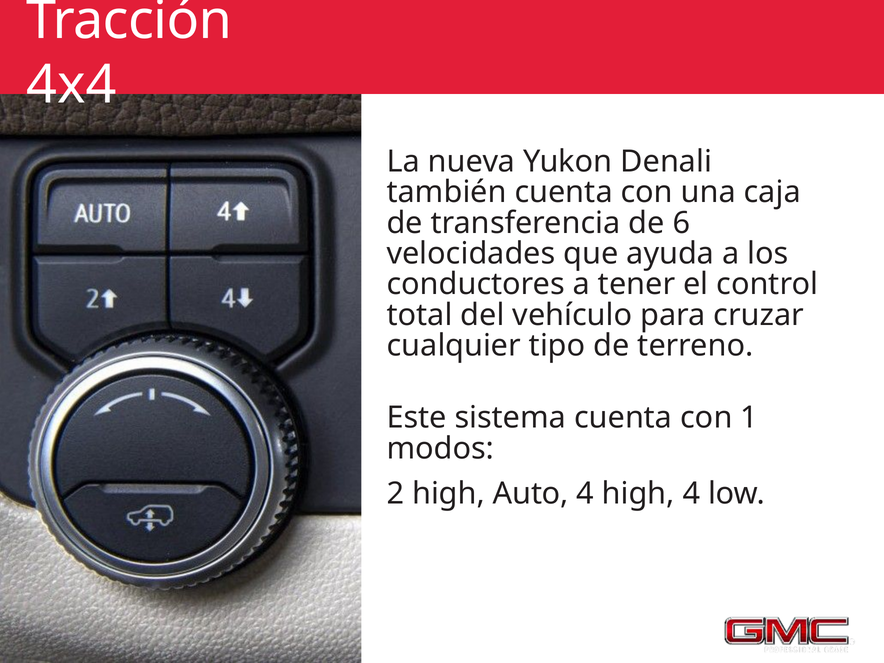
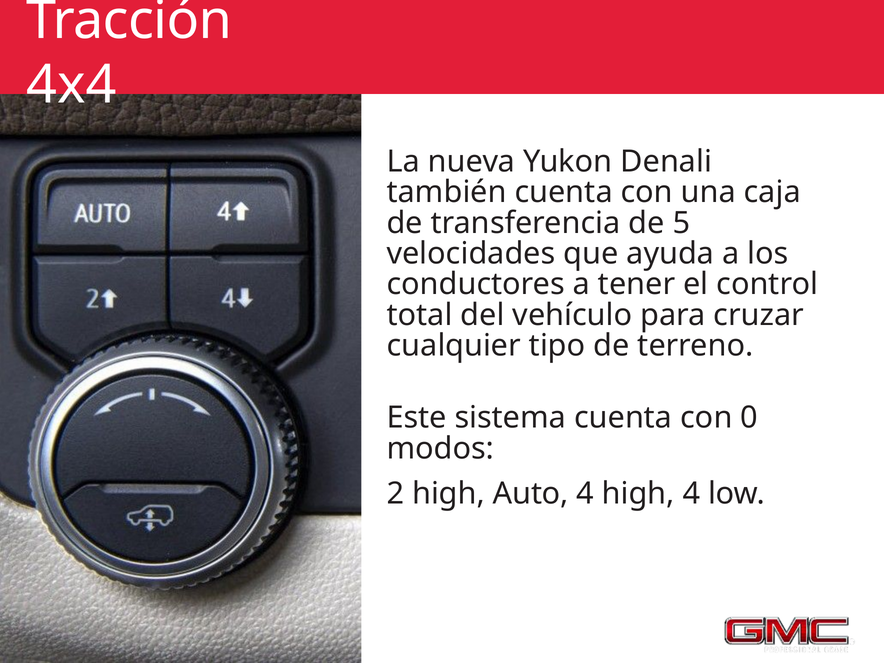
6: 6 -> 5 (681, 223)
1: 1 -> 0 (749, 418)
